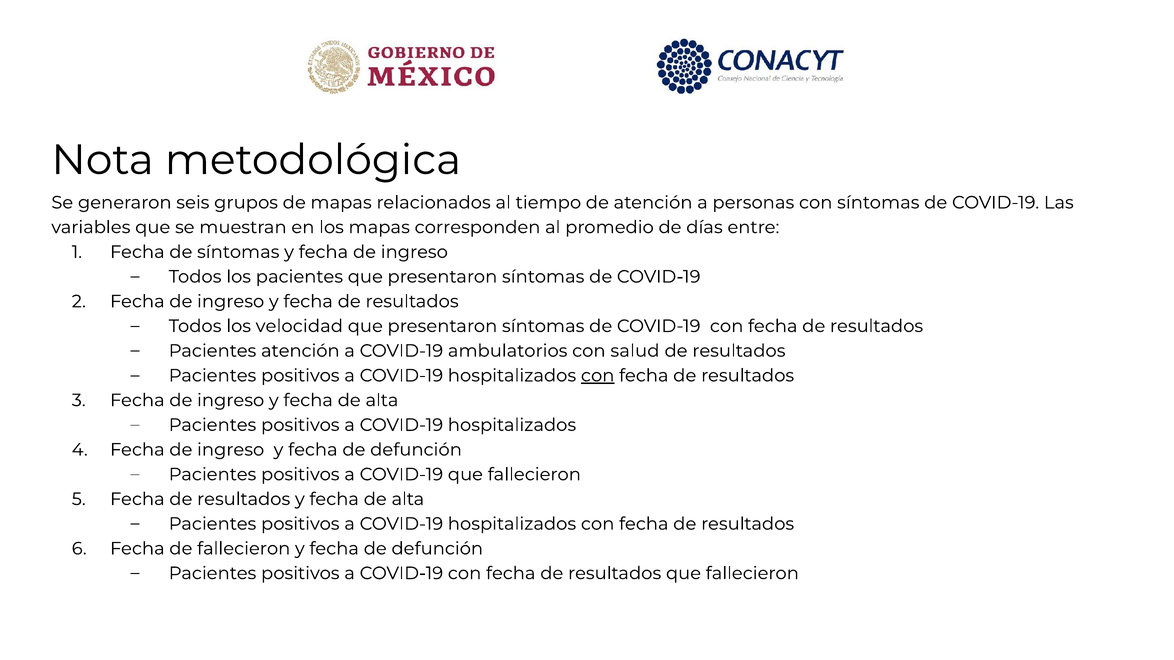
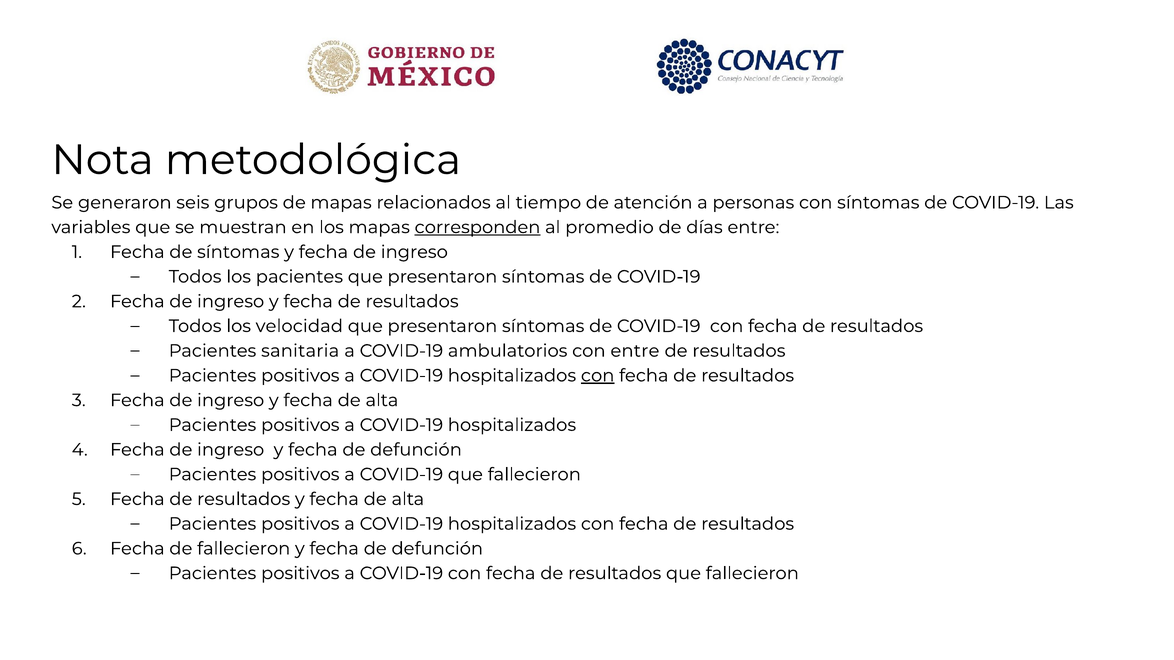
corresponden underline: none -> present (477, 227)
Pacientes atención: atención -> sanitaria (300, 351)
con salud: salud -> entre (635, 351)
